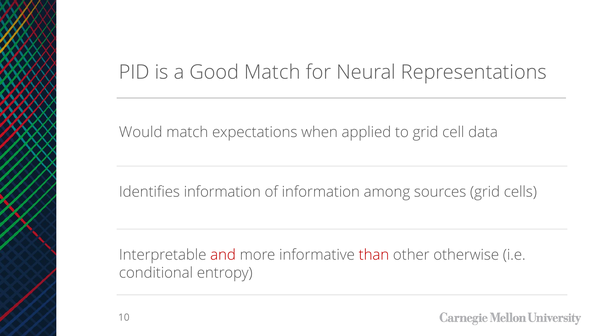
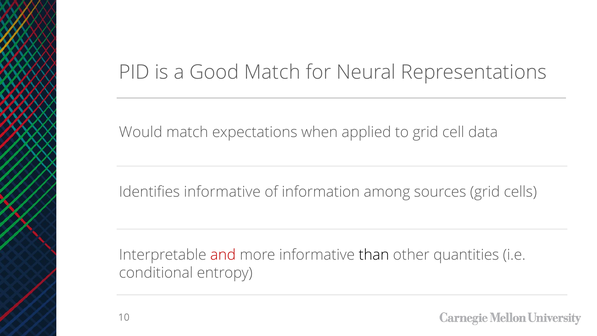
Identifies information: information -> informative (222, 192)
than colour: red -> black (374, 255)
otherwise: otherwise -> quantities (466, 255)
